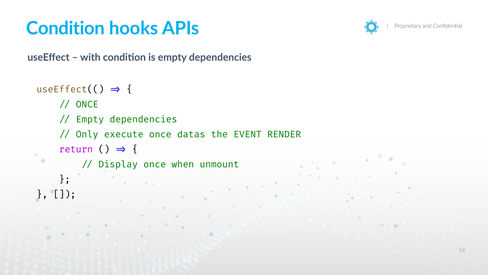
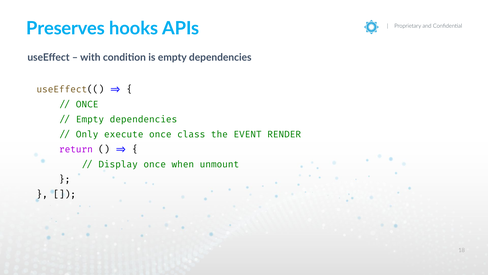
Condition: Condition -> Preserves (66, 29)
datas: datas -> class (191, 134)
